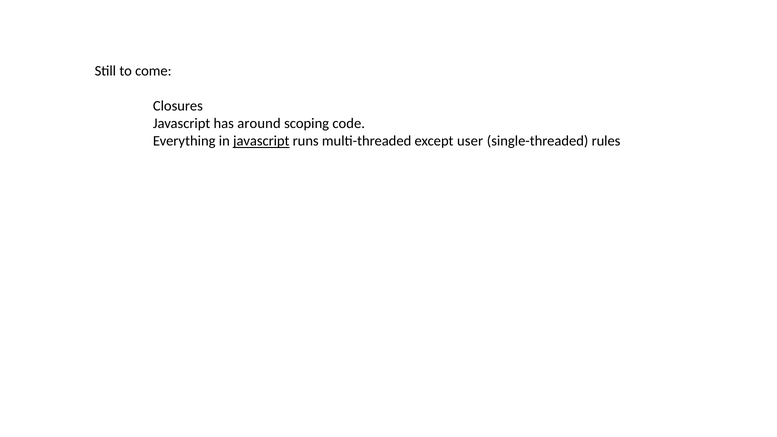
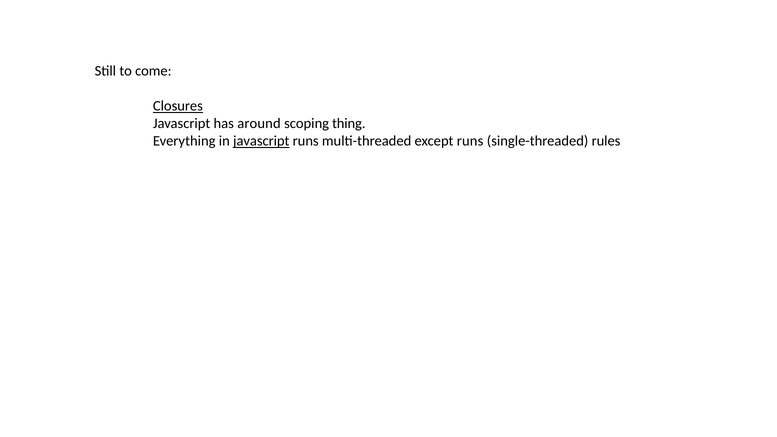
Closures underline: none -> present (178, 106)
code: code -> thing (349, 124)
except user: user -> runs (470, 141)
